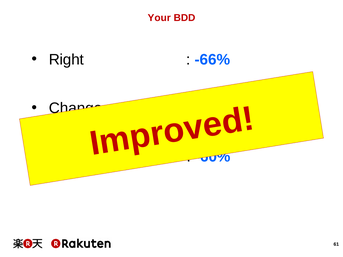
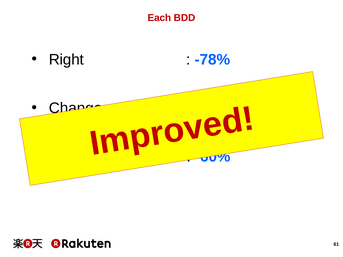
Your: Your -> Each (159, 18)
-66%: -66% -> -78% (212, 60)
